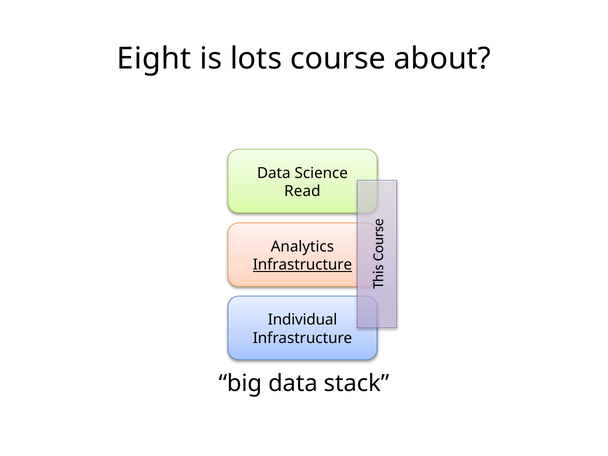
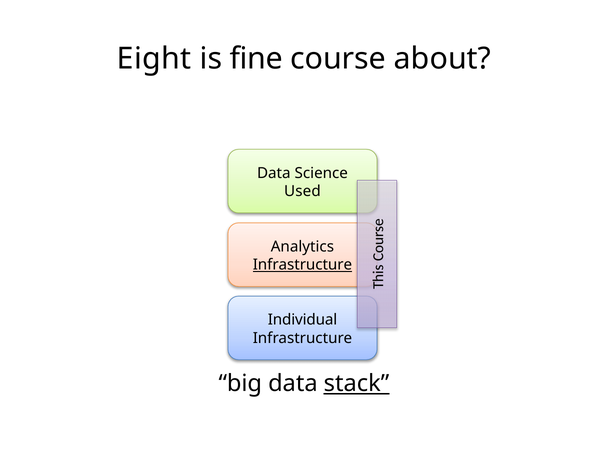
lots: lots -> fine (256, 59)
Read: Read -> Used (302, 191)
stack underline: none -> present (357, 384)
